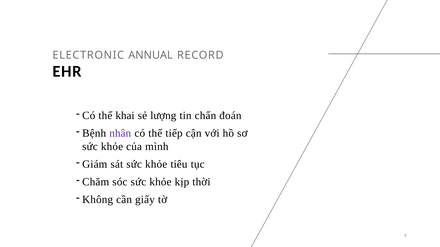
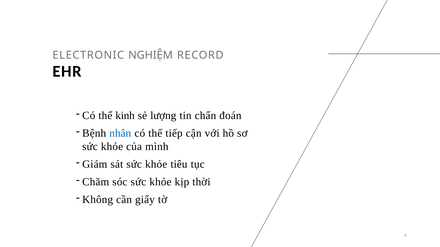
ANNUAL: ANNUAL -> NGHIỆM (151, 55)
khai: khai -> kinh (125, 116)
nhân colour: purple -> blue (120, 134)
